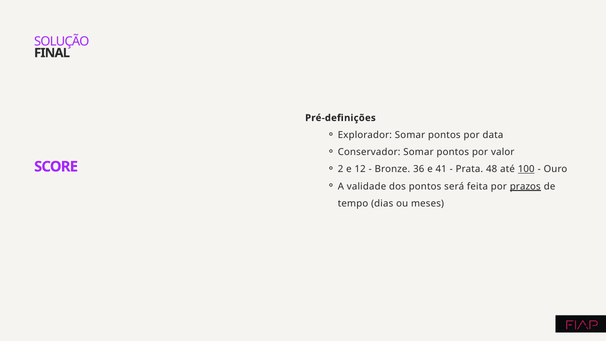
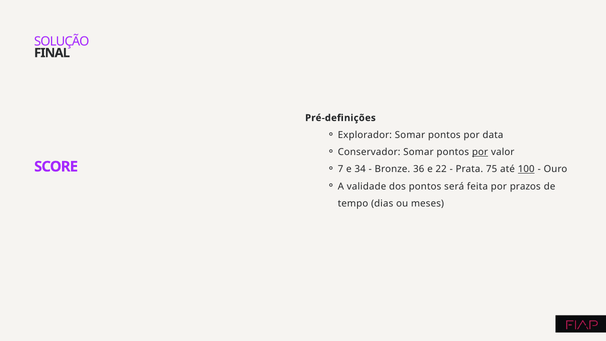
por underline: none -> present (480, 152)
2: 2 -> 7 (341, 169)
12: 12 -> 34 (360, 169)
41: 41 -> 22 (441, 169)
48: 48 -> 75 (492, 169)
prazos underline: present -> none (525, 186)
